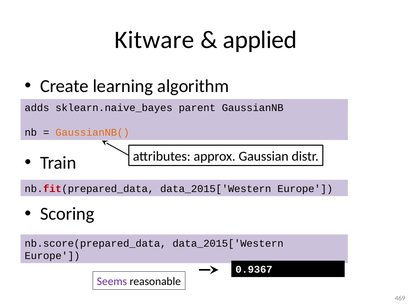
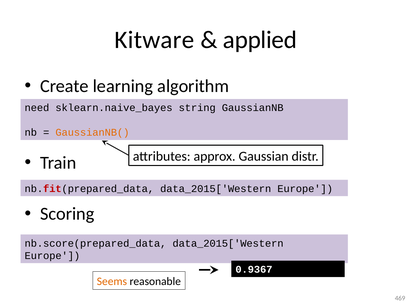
adds: adds -> need (37, 108)
parent: parent -> string (197, 108)
Seems colour: purple -> orange (112, 282)
